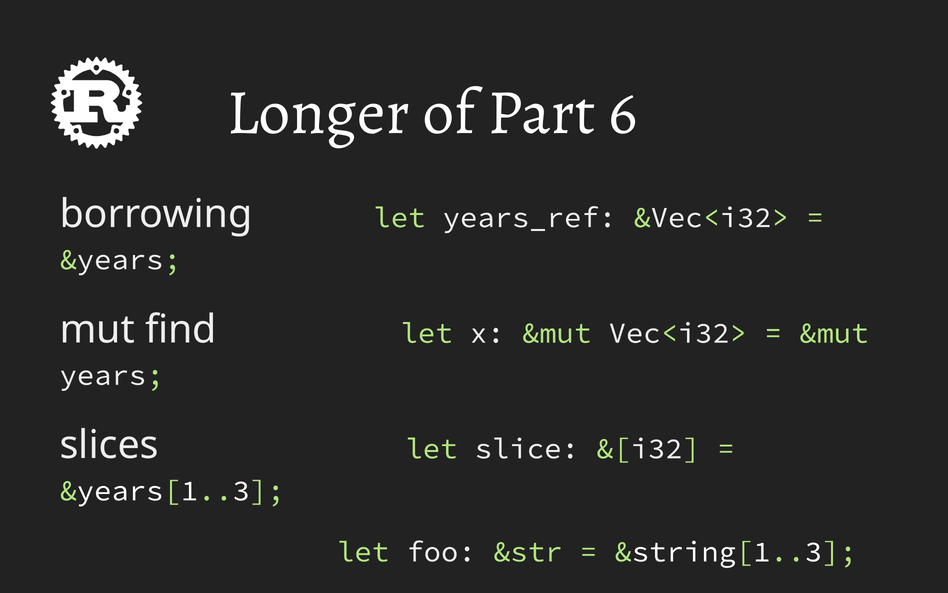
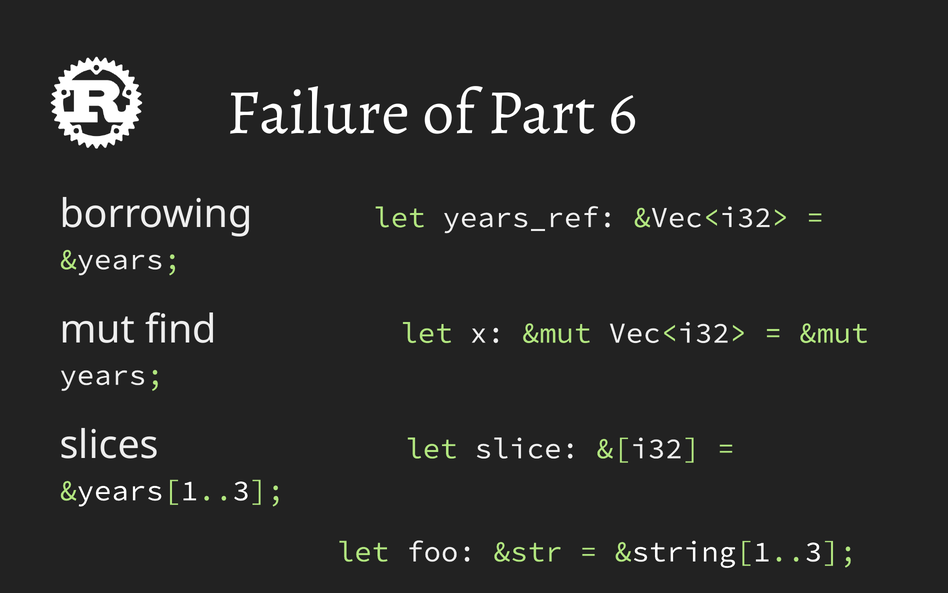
Longer: Longer -> Failure (318, 112)
